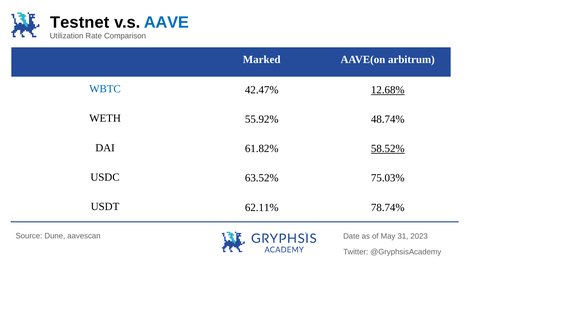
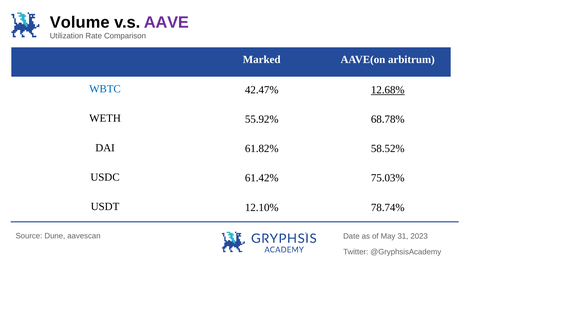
Testnet: Testnet -> Volume (80, 22)
AAVE colour: blue -> purple (166, 22)
48.74%: 48.74% -> 68.78% (388, 119)
58.52% underline: present -> none (388, 148)
63.52%: 63.52% -> 61.42% (262, 178)
62.11%: 62.11% -> 12.10% (262, 207)
